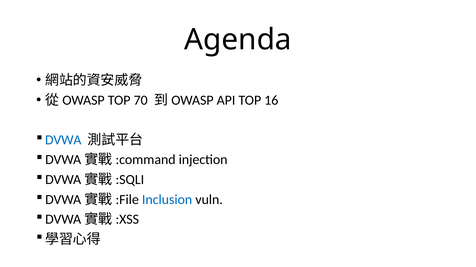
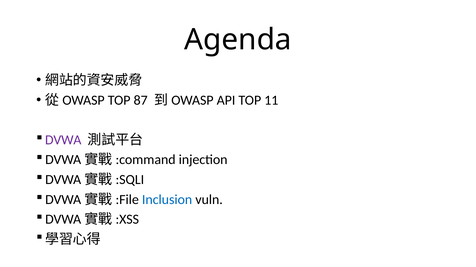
70: 70 -> 87 (141, 100)
16: 16 -> 11 (271, 100)
DVWA colour: blue -> purple (63, 140)
